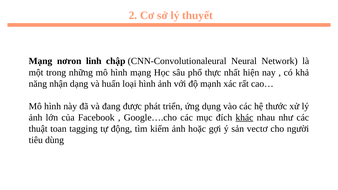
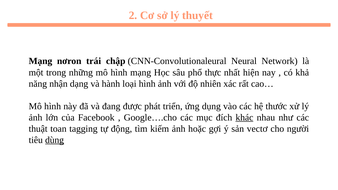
linh: linh -> trái (94, 61)
huấn: huấn -> hành (111, 84)
mạnh: mạnh -> nhiên (211, 84)
dùng underline: none -> present (55, 140)
